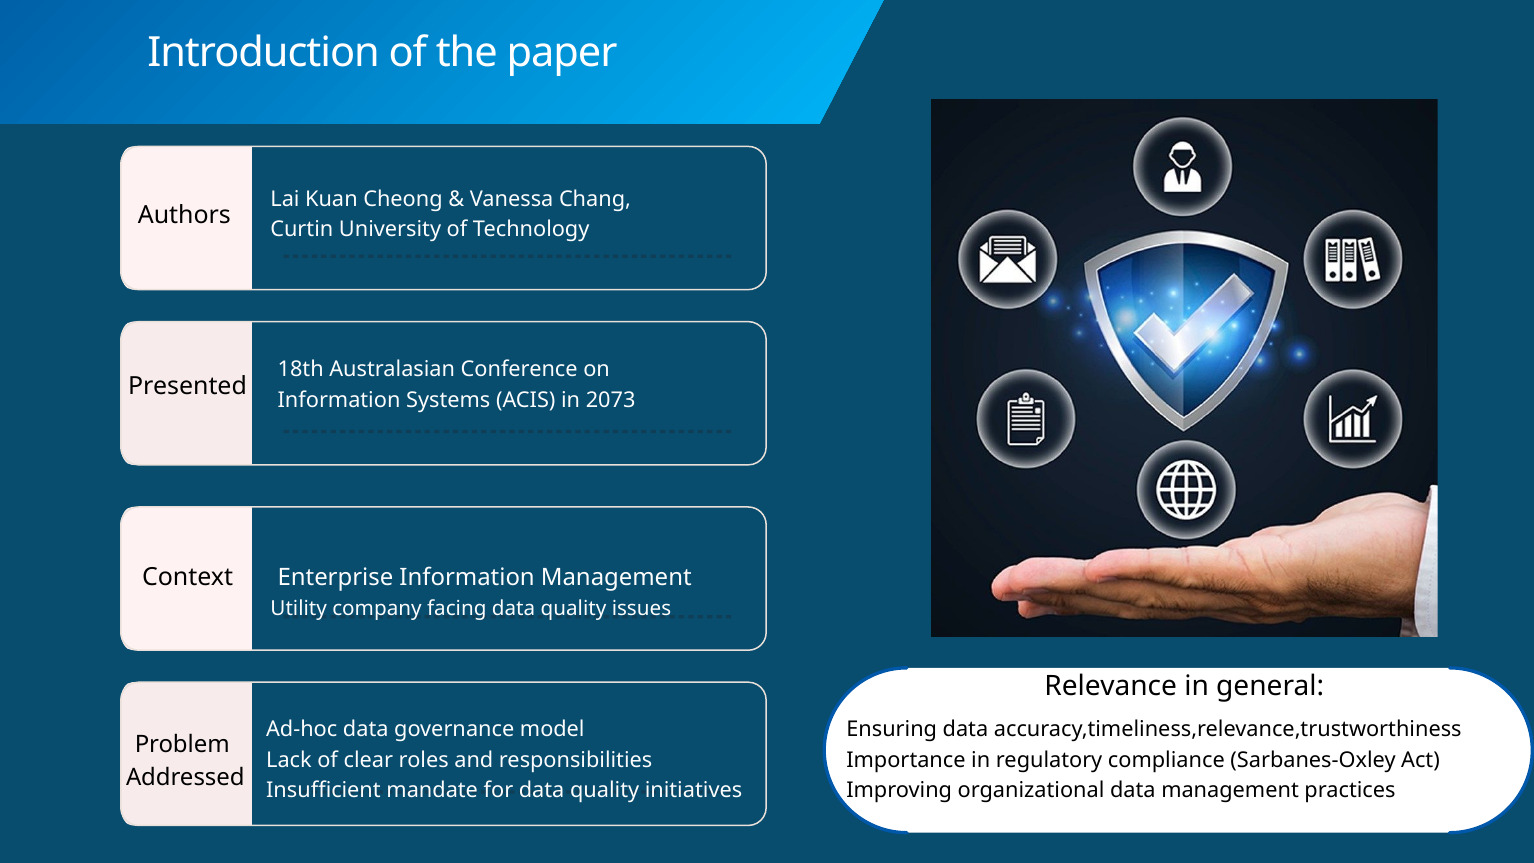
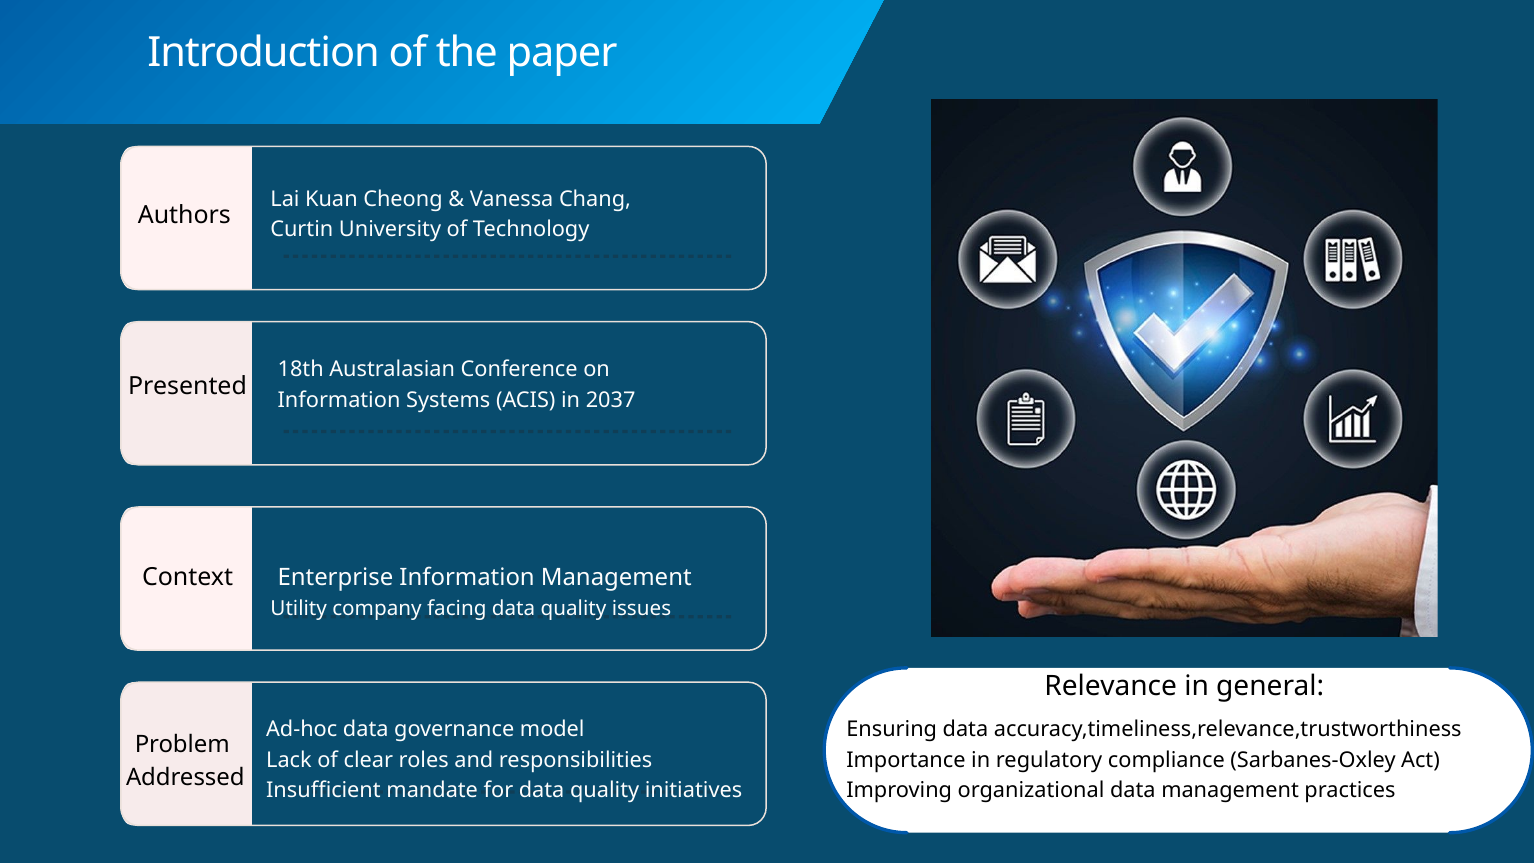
2073: 2073 -> 2037 (611, 400)
